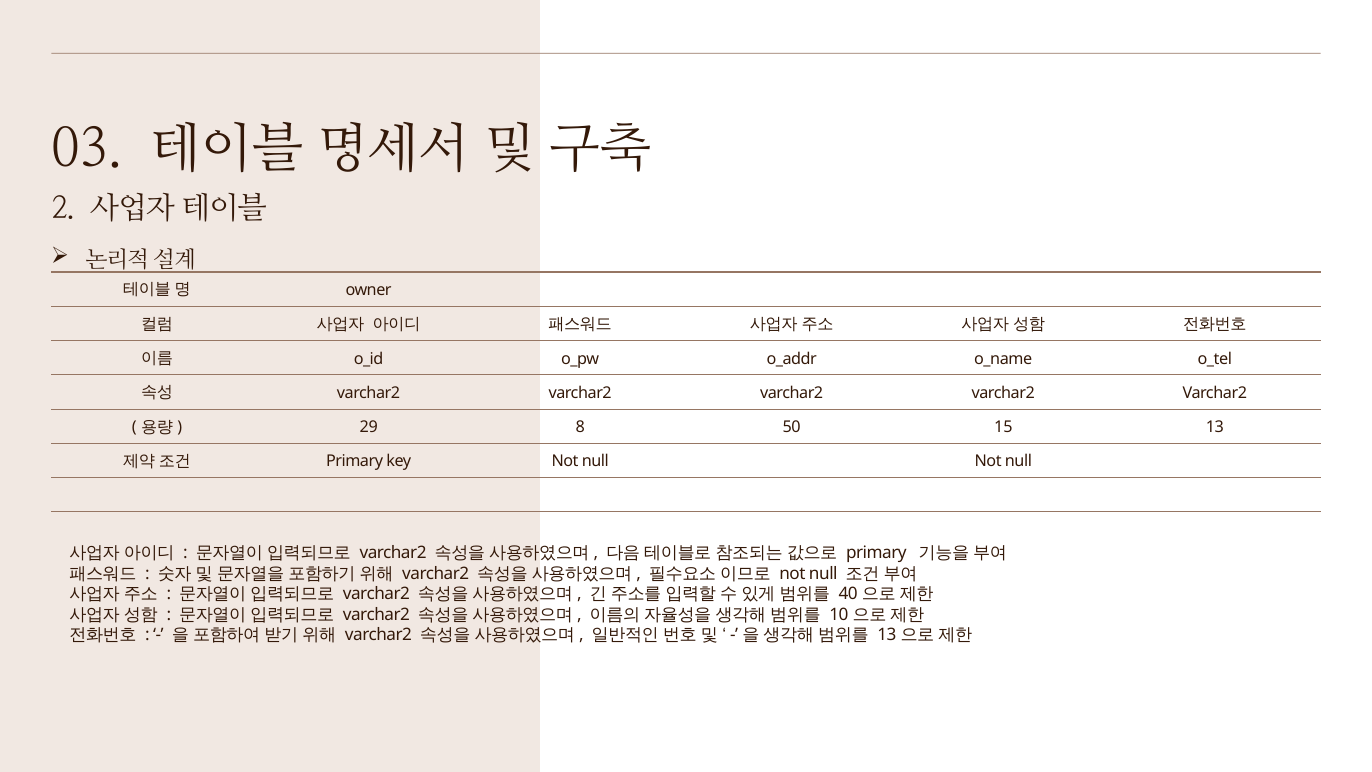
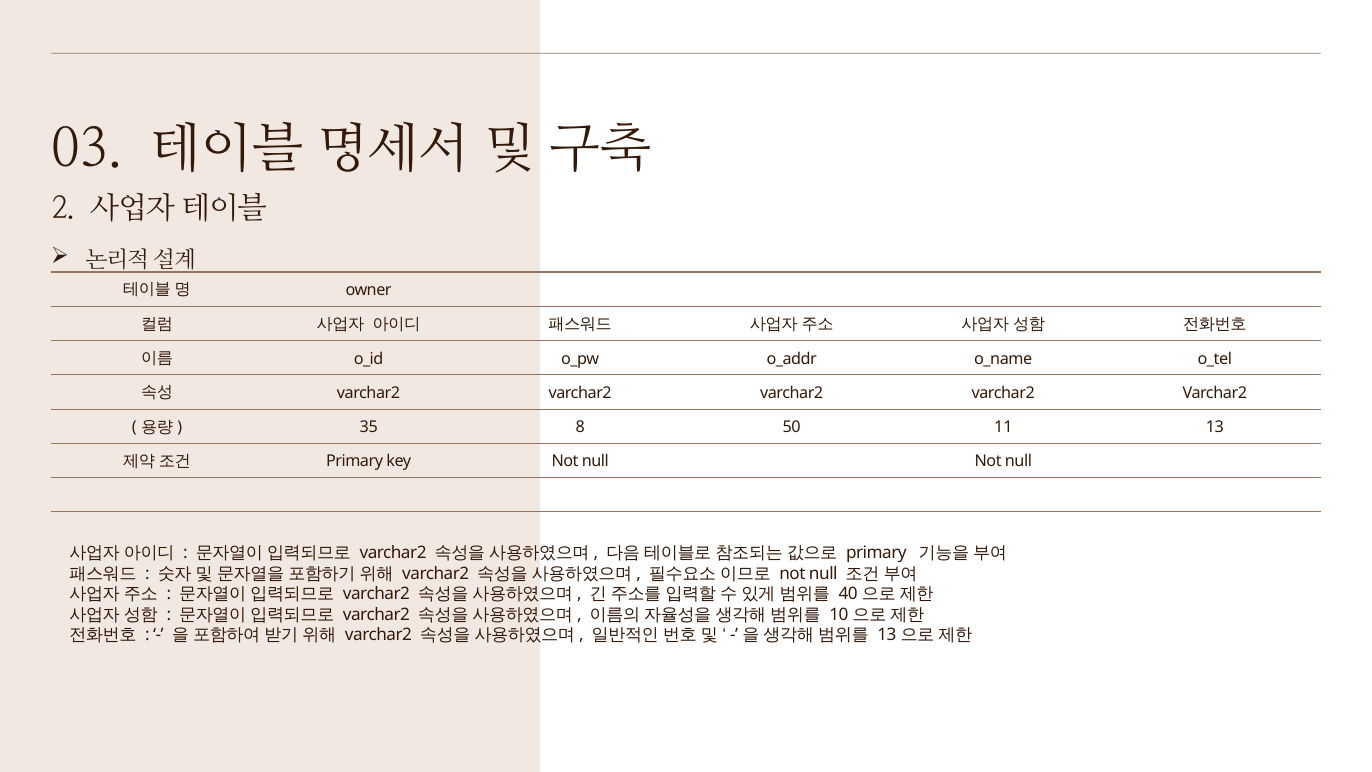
29: 29 -> 35 (369, 427)
15: 15 -> 11 (1003, 427)
